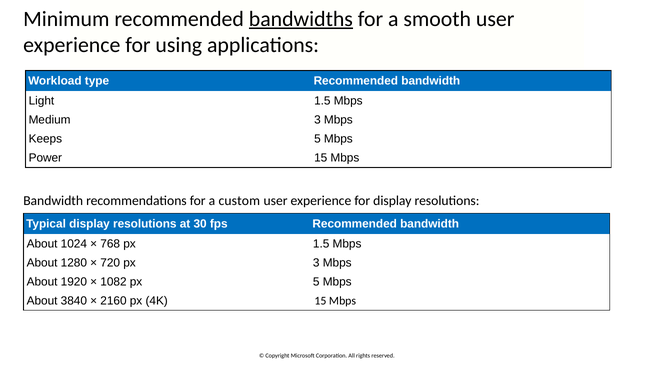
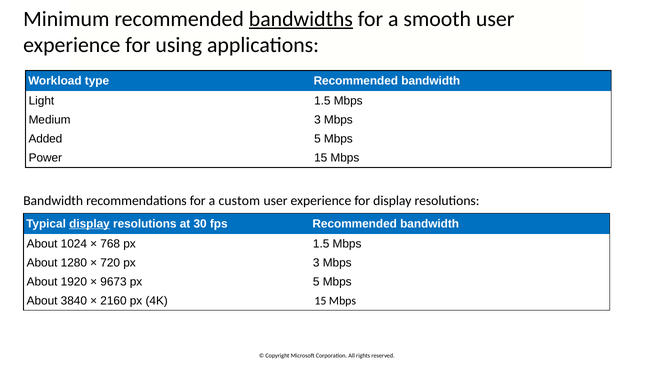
Keeps: Keeps -> Added (45, 139)
display underline: none -> present (89, 224)
1082: 1082 -> 9673 (113, 282)
